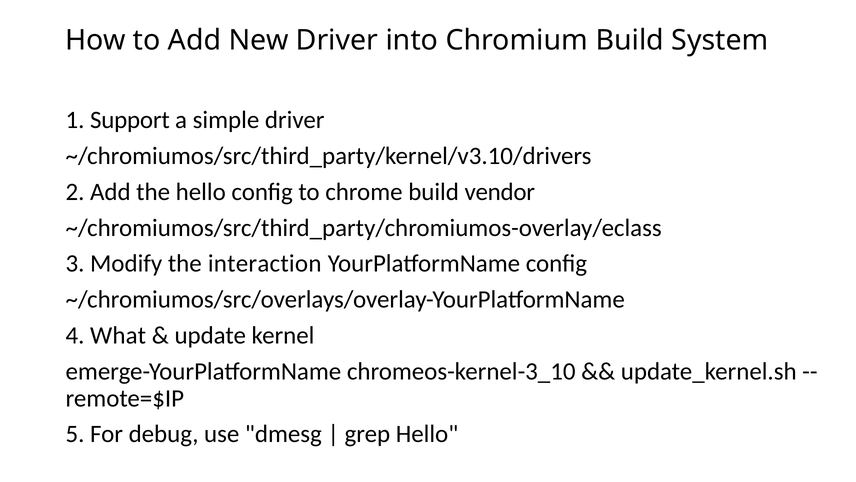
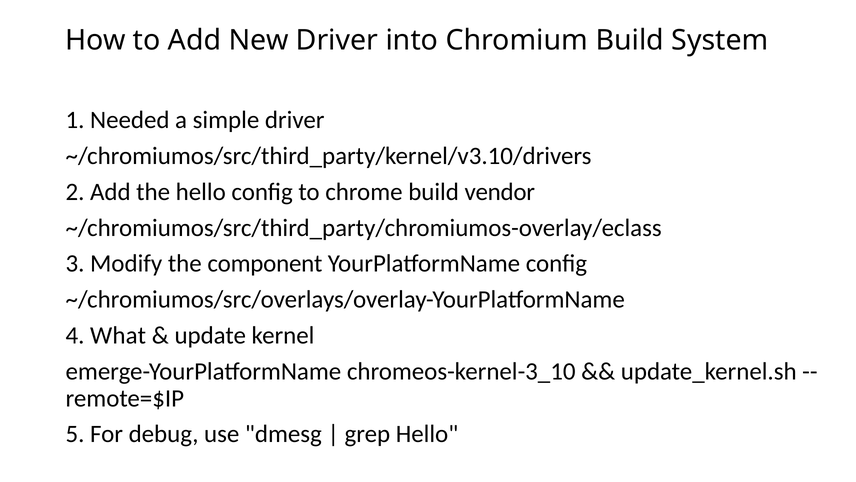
Support: Support -> Needed (130, 120)
interaction: interaction -> component (265, 263)
